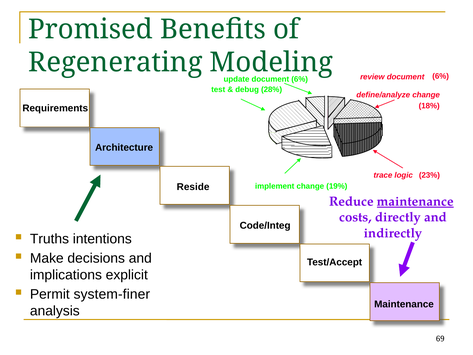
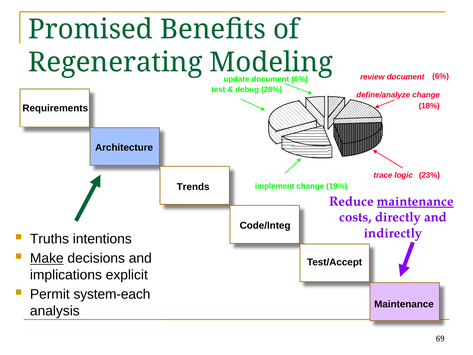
Reside: Reside -> Trends (193, 187)
Make underline: none -> present (47, 258)
system-finer: system-finer -> system-each (112, 294)
